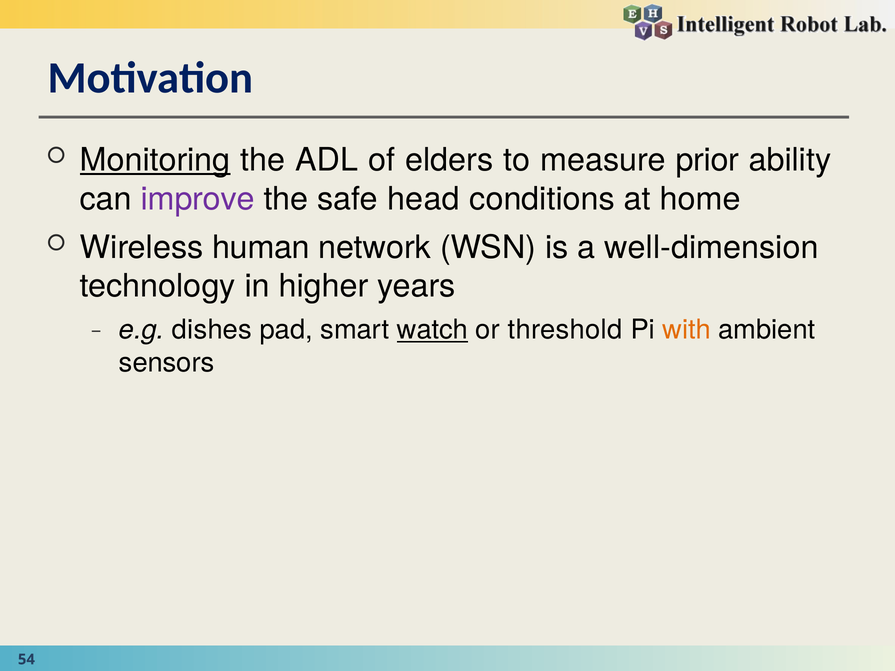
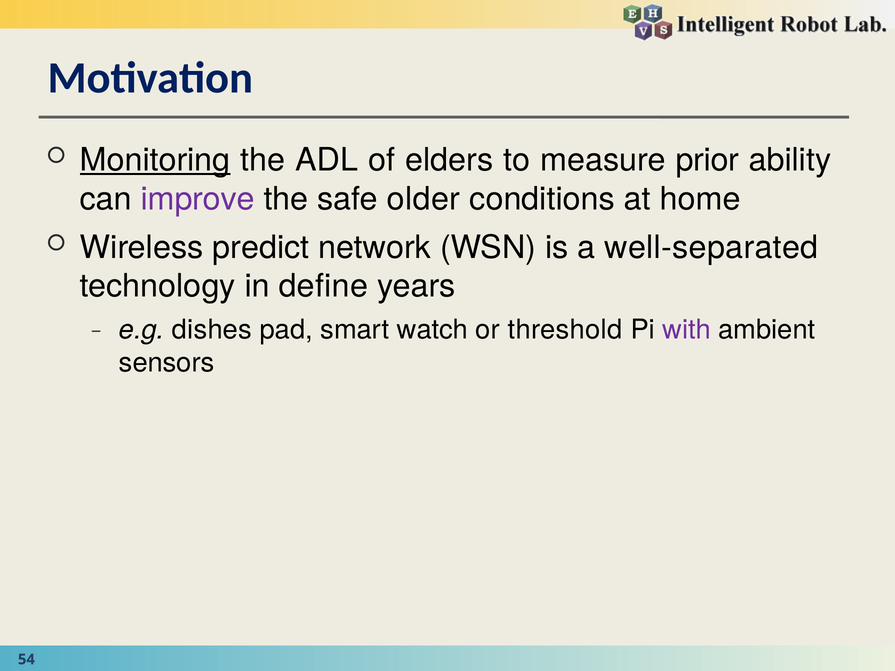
head: head -> older (423, 199)
human: human -> predict (261, 248)
well-dimension: well-dimension -> well-separated (711, 248)
higher: higher -> define (323, 286)
watch underline: present -> none (433, 330)
with colour: orange -> purple (687, 330)
